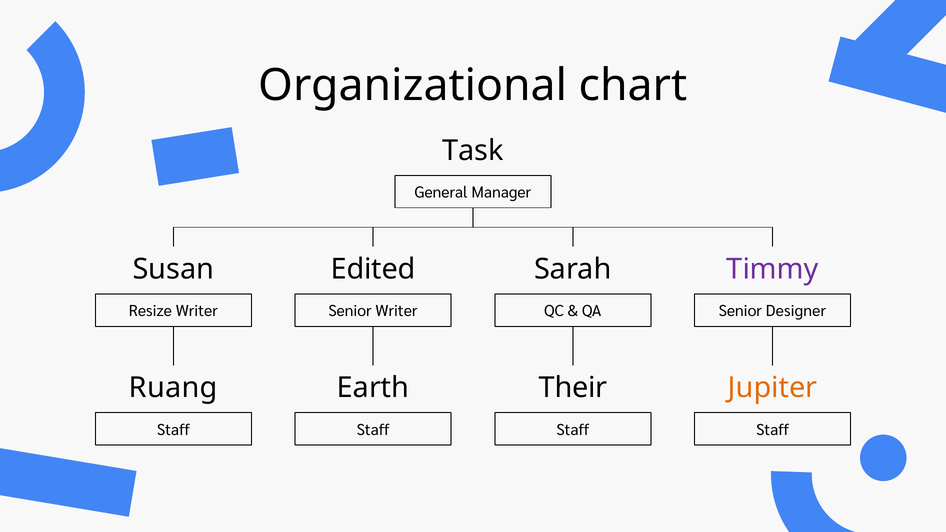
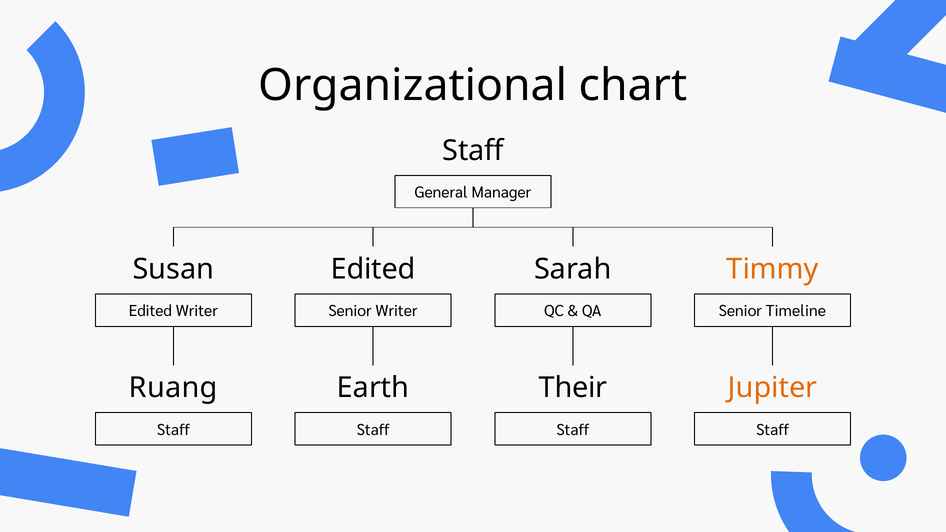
Task: Task -> Staff (473, 151)
Timmy colour: purple -> orange (773, 269)
Resize: Resize -> Edited (150, 311)
Designer: Designer -> Timeline (796, 311)
